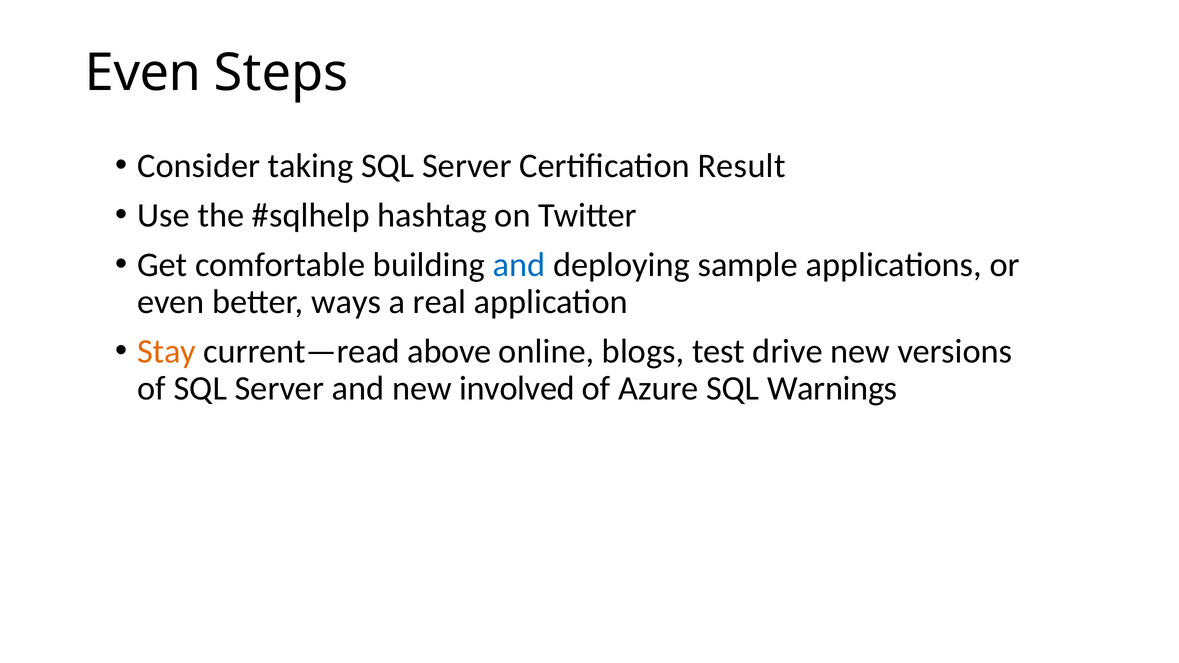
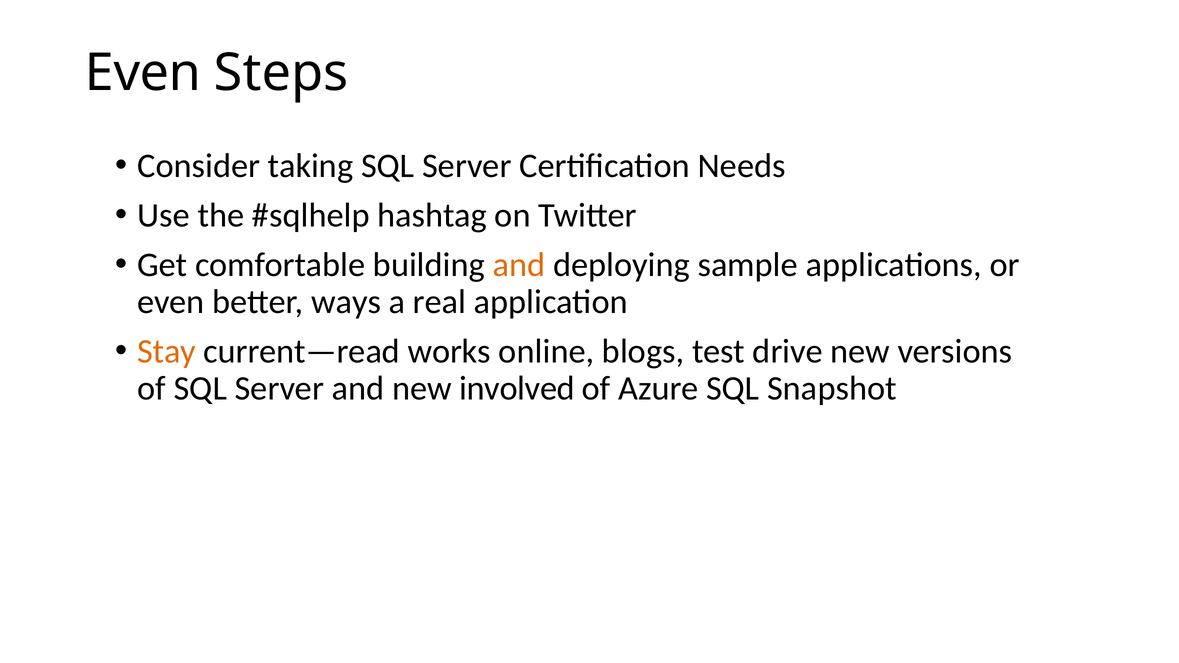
Result: Result -> Needs (742, 166)
and colour: blue -> orange (519, 265)
above: above -> works (449, 351)
Warnings: Warnings -> Snapshot (832, 388)
